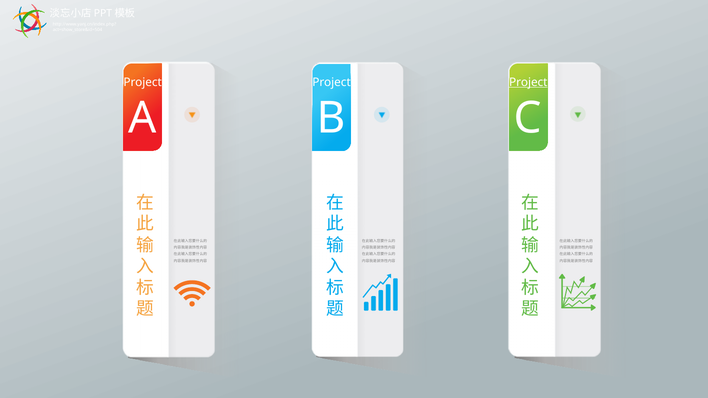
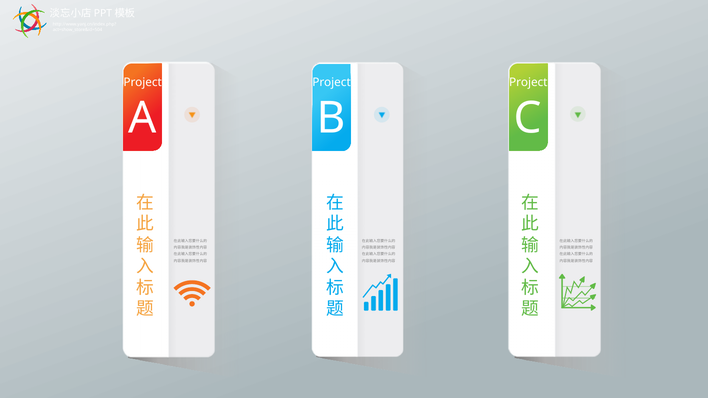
Project underline: present -> none (528, 82)
